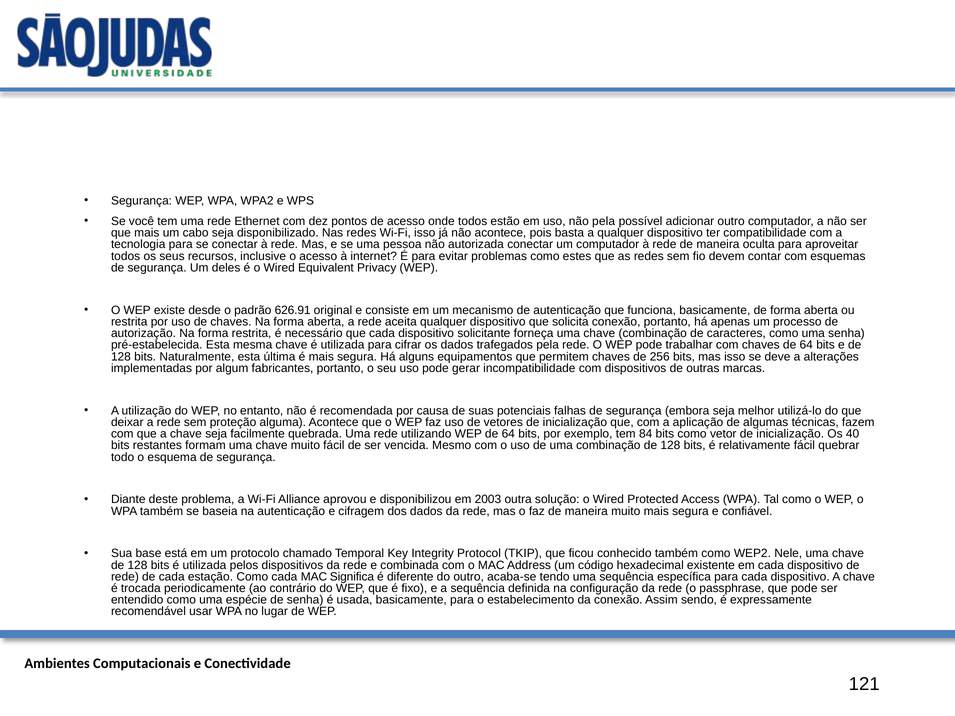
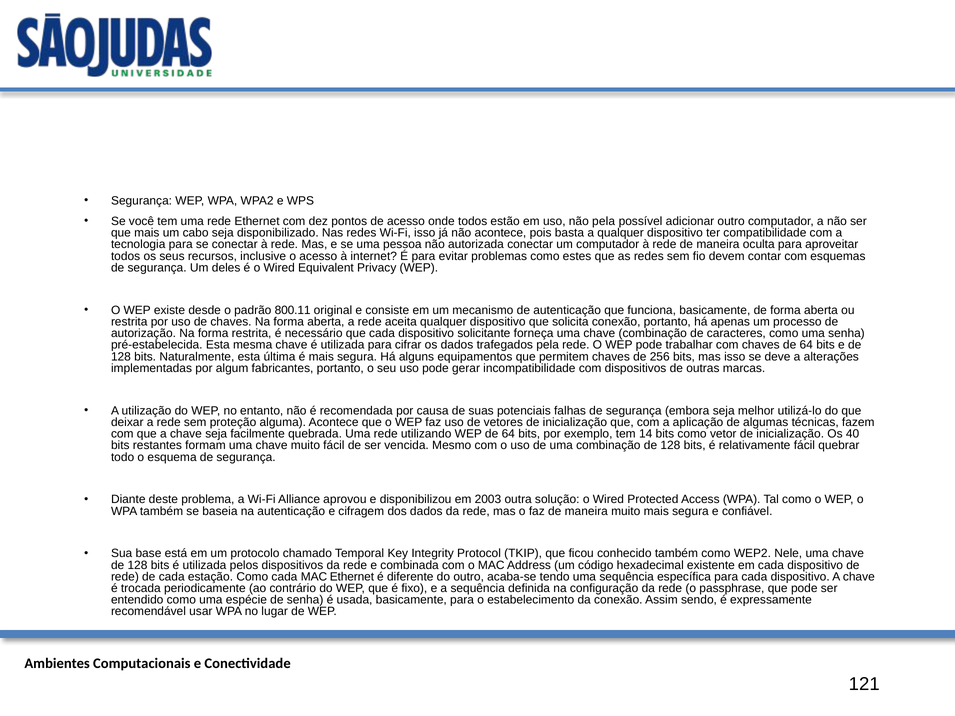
626.91: 626.91 -> 800.11 (293, 310)
84: 84 -> 14 (646, 434)
MAC Significa: Significa -> Ethernet (352, 577)
